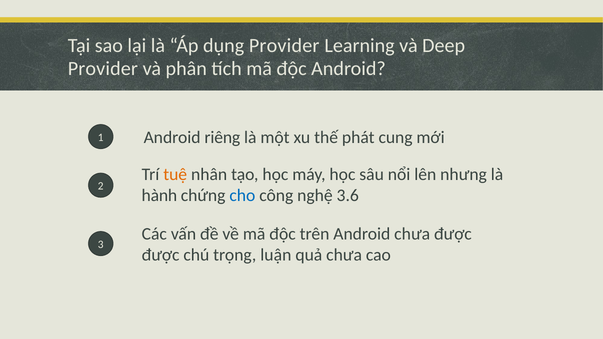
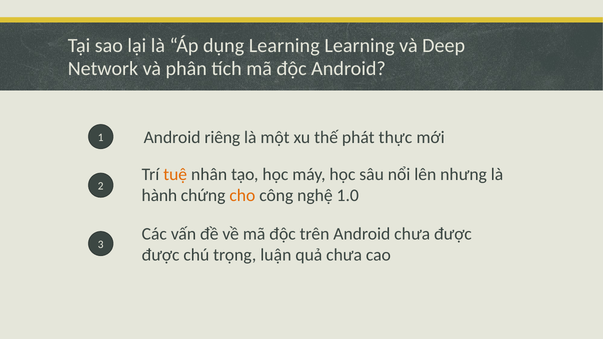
dụng Provider: Provider -> Learning (284, 46)
Provider: Provider -> Network (103, 68)
cung: cung -> thực (395, 137)
cho colour: blue -> orange (242, 196)
3.6: 3.6 -> 1.0 (348, 196)
